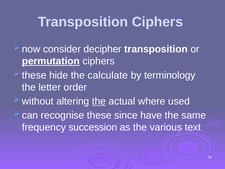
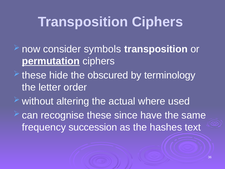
decipher: decipher -> symbols (102, 49)
calculate: calculate -> obscured (108, 75)
the underline: present -> none (99, 101)
various: various -> hashes (166, 127)
